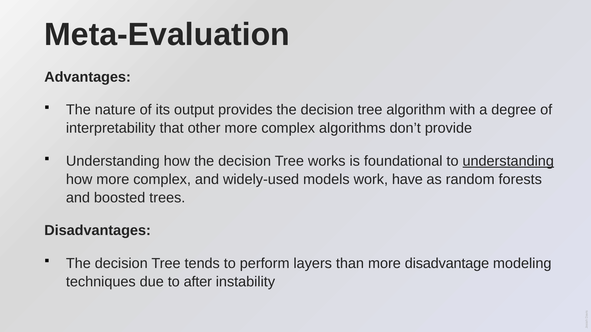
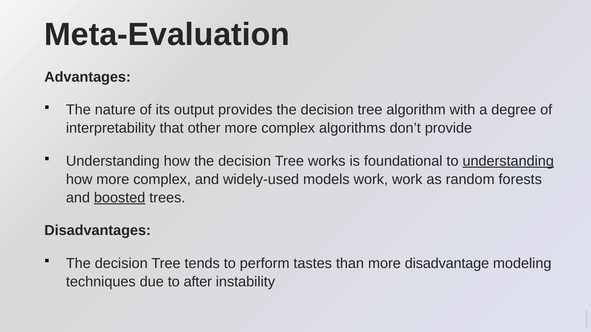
work have: have -> work (407, 179)
boosted underline: none -> present (120, 198)
layers: layers -> tastes (313, 263)
